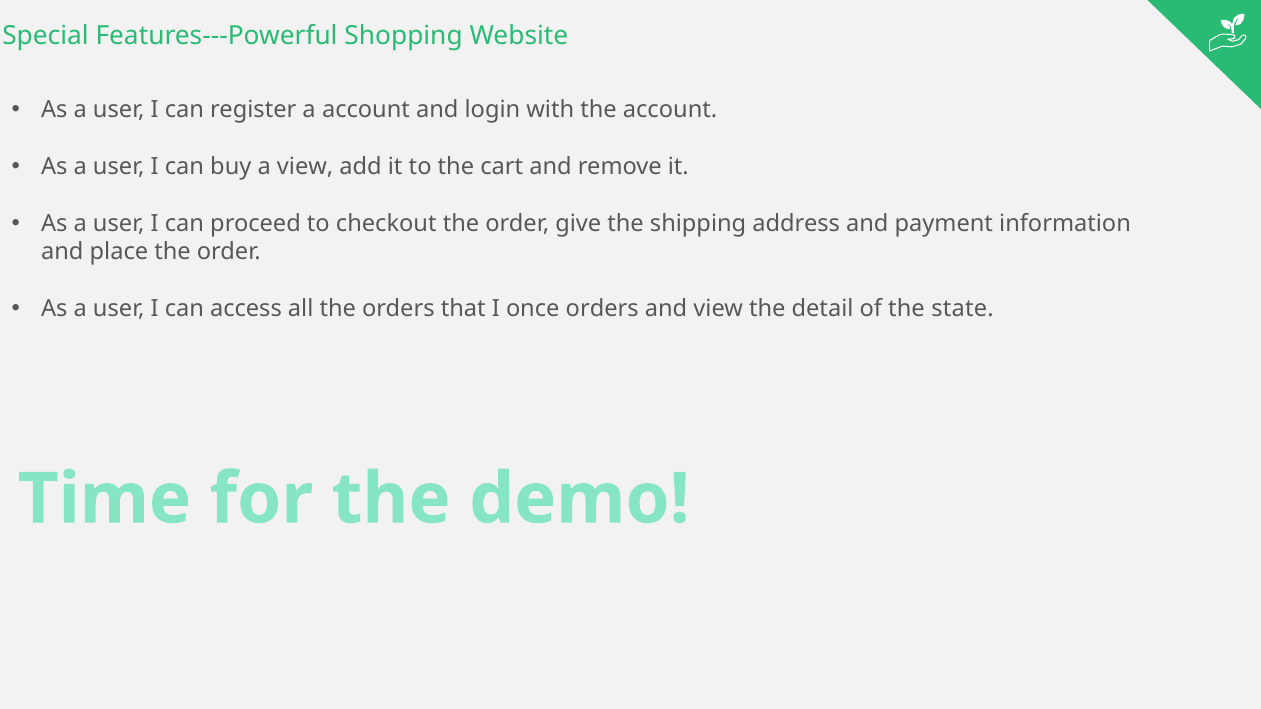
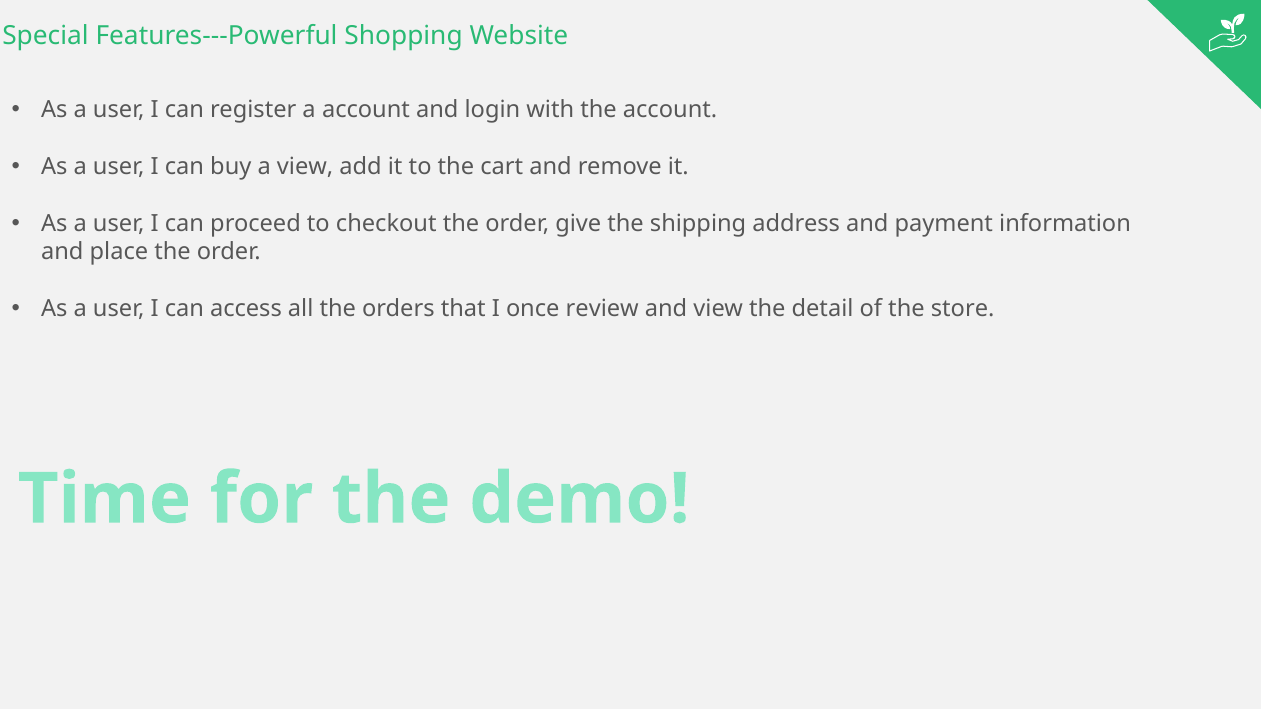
once orders: orders -> review (602, 309)
state: state -> store (963, 309)
